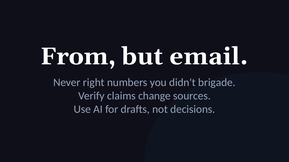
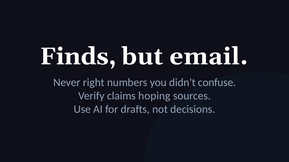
From: From -> Finds (78, 57)
brigade: brigade -> confuse (217, 83)
change: change -> hoping (154, 96)
